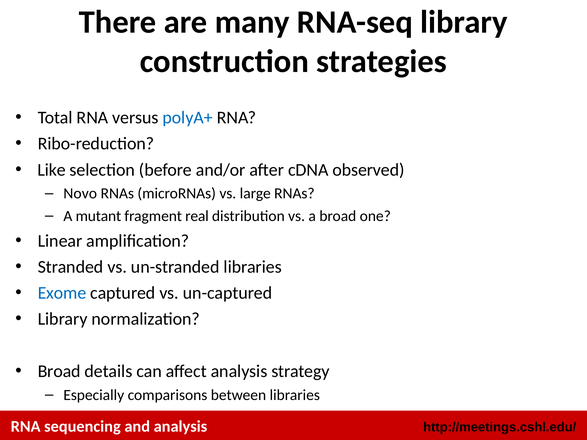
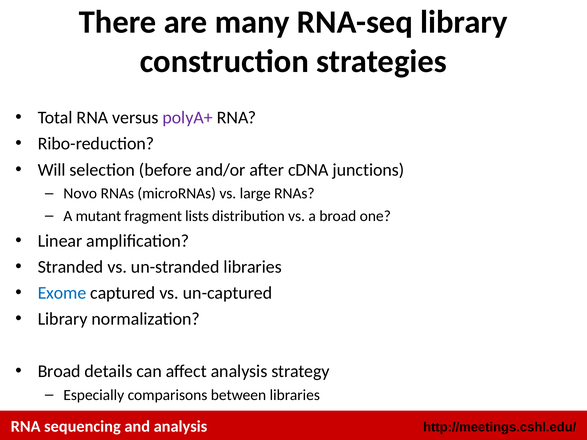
polyA+ colour: blue -> purple (188, 118)
Like: Like -> Will (52, 170)
observed: observed -> junctions (368, 170)
real: real -> lists (197, 216)
